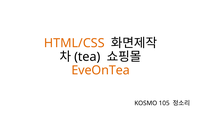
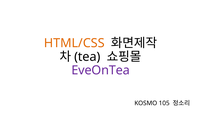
EveOnTea colour: orange -> purple (101, 70)
